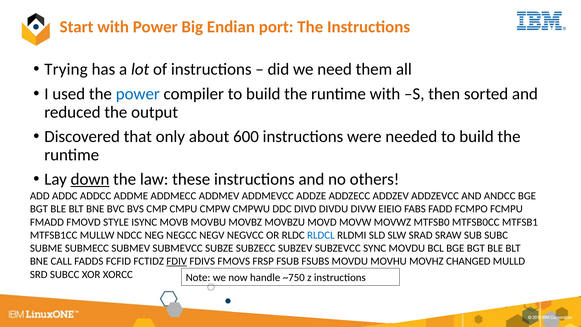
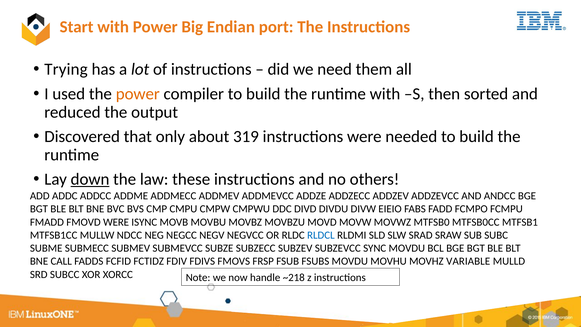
power colour: blue -> orange (138, 94)
600: 600 -> 319 (246, 136)
FMOVD STYLE: STYLE -> WERE (116, 222)
FDIV underline: present -> none (177, 261)
CHANGED: CHANGED -> VARIABLE (468, 261)
~750: ~750 -> ~218 (294, 277)
